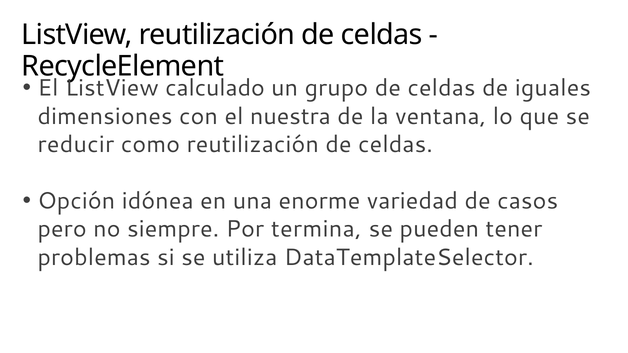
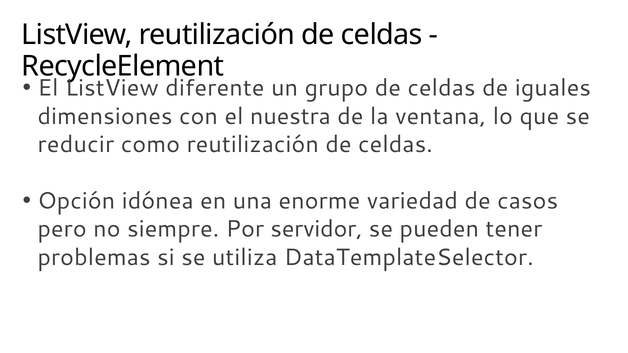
calculado: calculado -> diferente (215, 88)
termina: termina -> servidor (317, 229)
